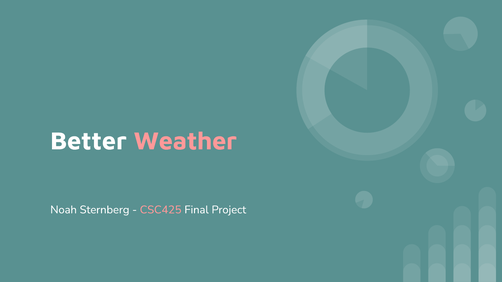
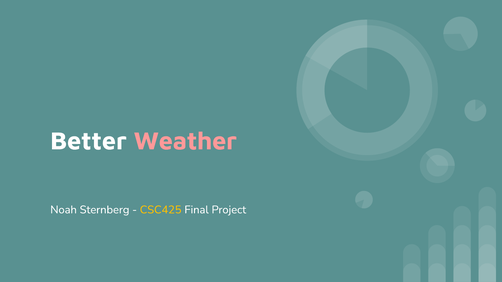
CSC425 colour: pink -> yellow (161, 210)
